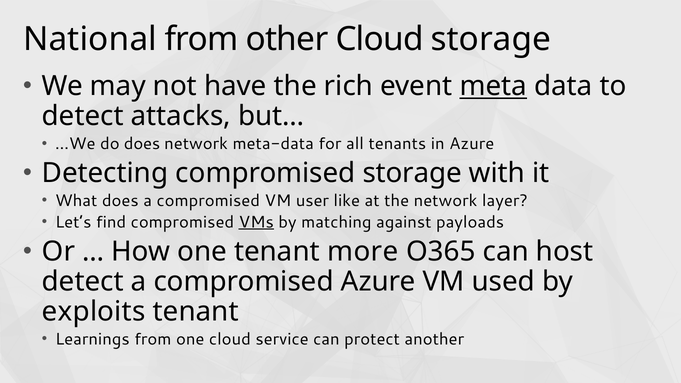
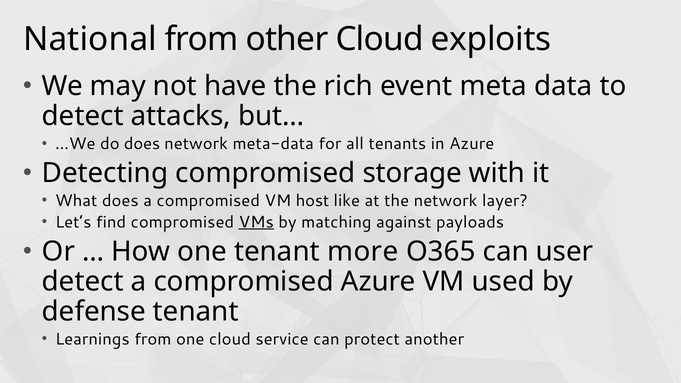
Cloud storage: storage -> exploits (491, 39)
meta underline: present -> none (493, 86)
user: user -> host (312, 201)
host: host -> user (565, 252)
exploits: exploits -> defense (94, 312)
